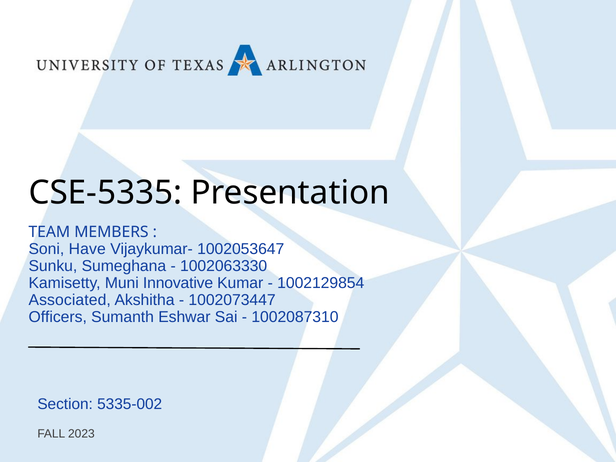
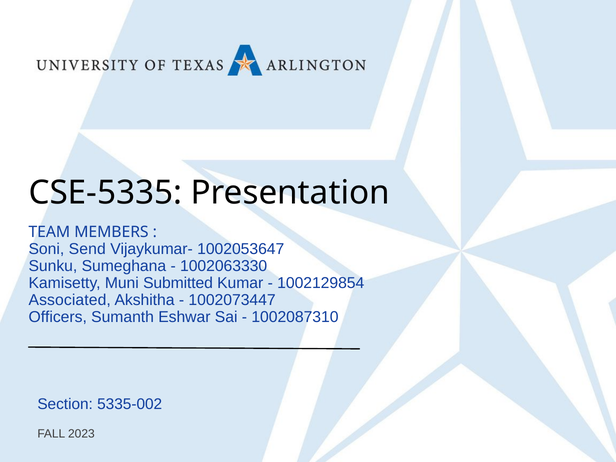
Have: Have -> Send (87, 249)
Innovative: Innovative -> Submitted (178, 283)
